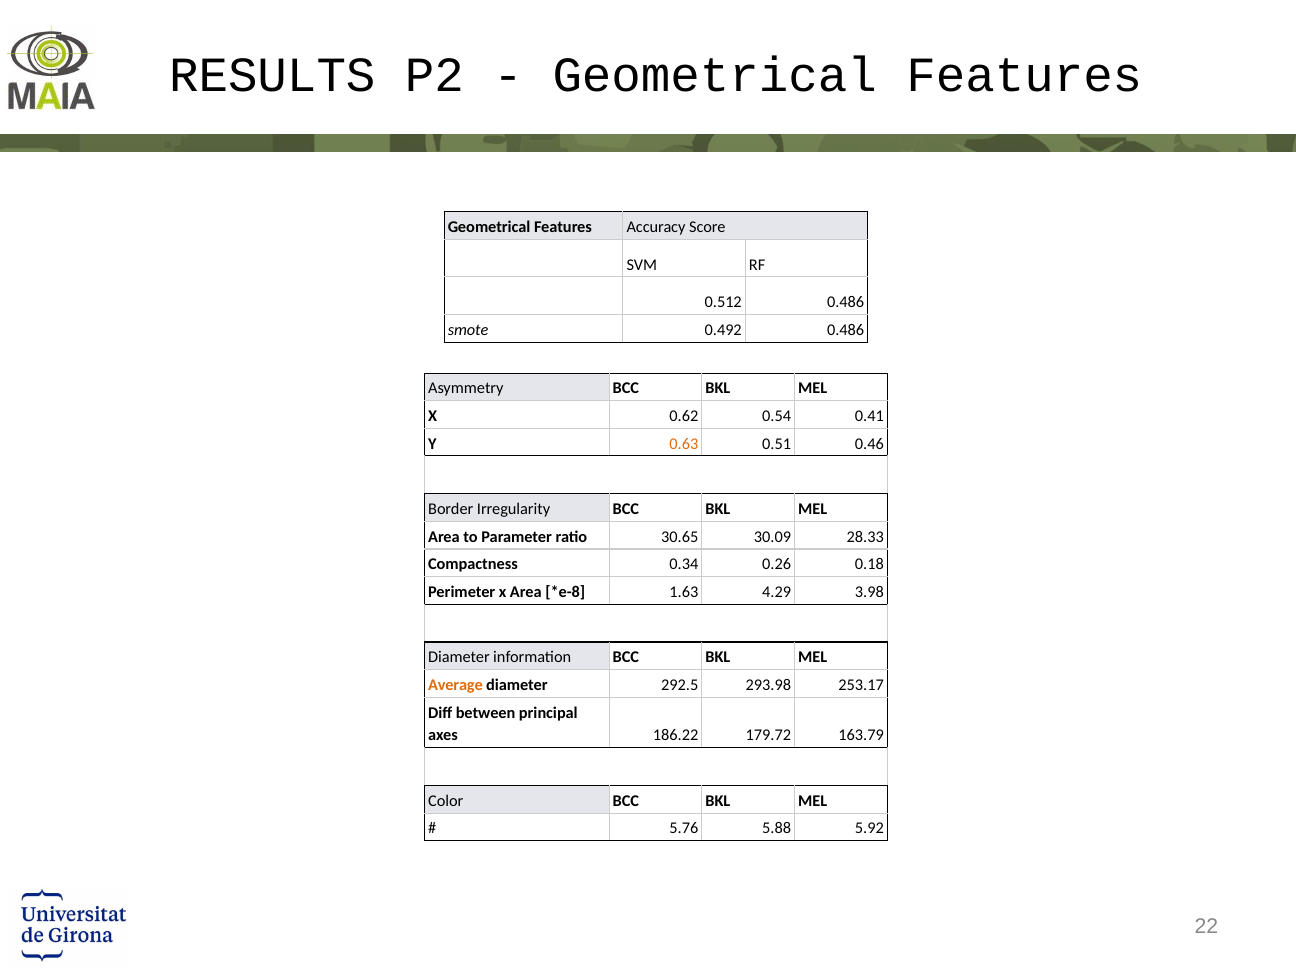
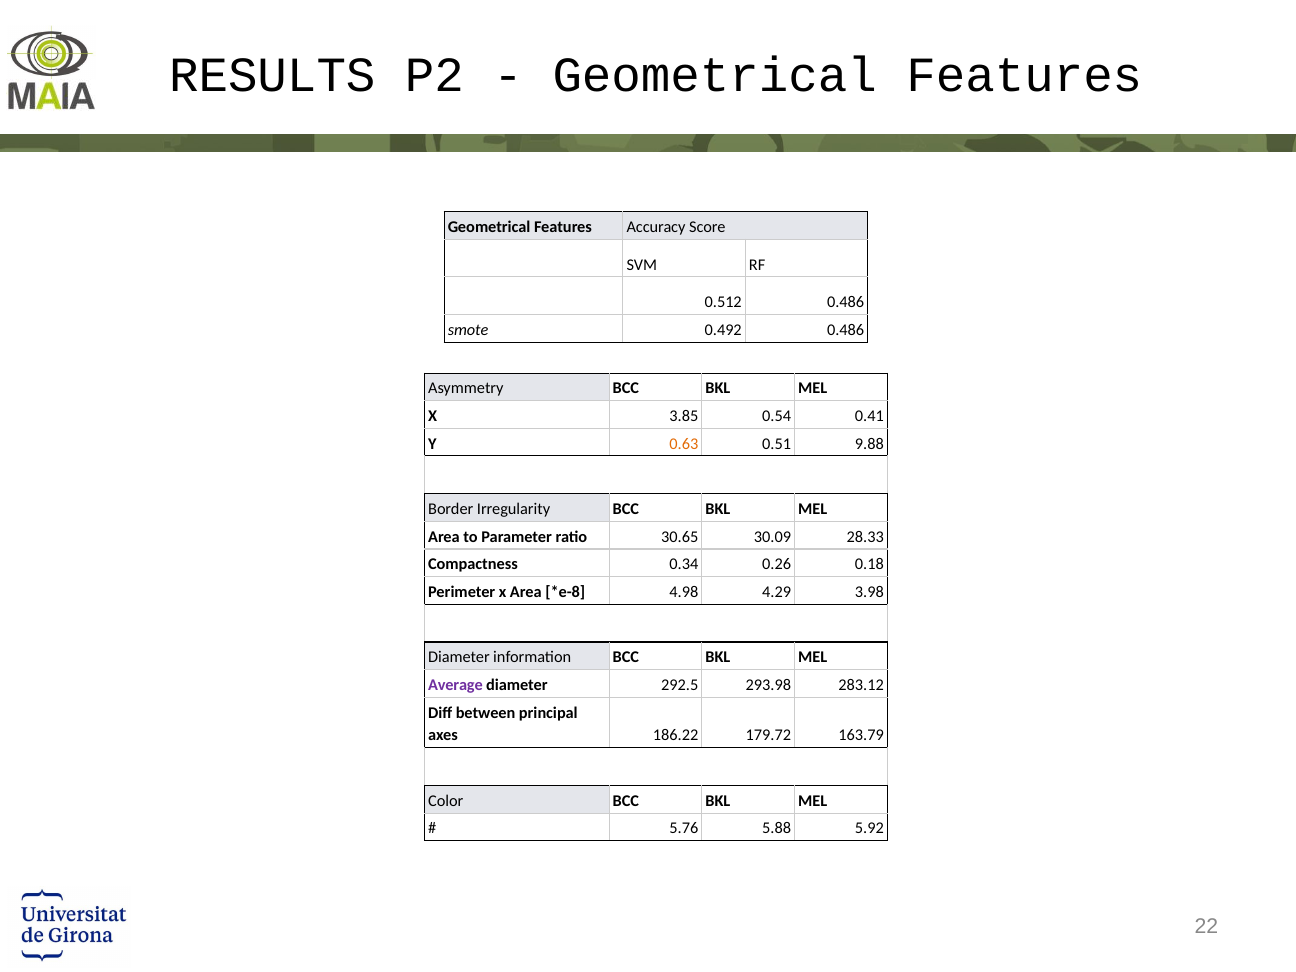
0.62: 0.62 -> 3.85 (684, 416)
0.46: 0.46 -> 9.88 (869, 444)
1.63: 1.63 -> 4.98 (684, 592)
Average colour: orange -> purple (455, 685)
253.17: 253.17 -> 283.12 (861, 685)
